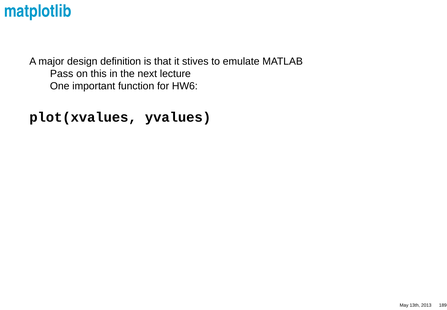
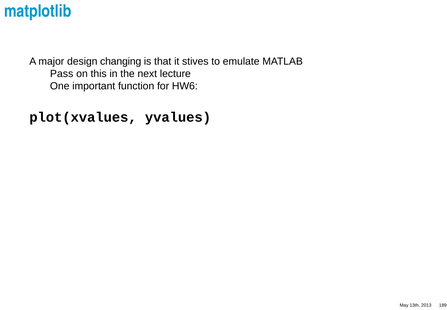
definition: definition -> changing (121, 61)
